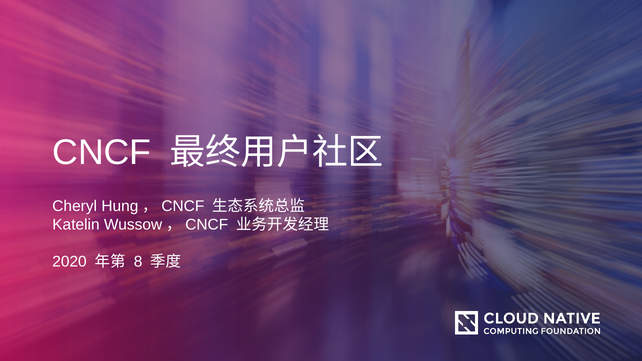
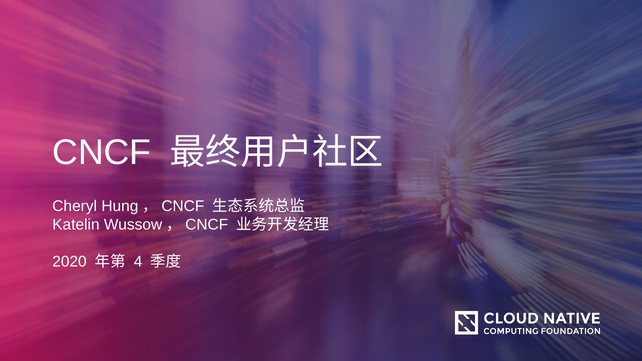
8: 8 -> 4 (138, 262)
